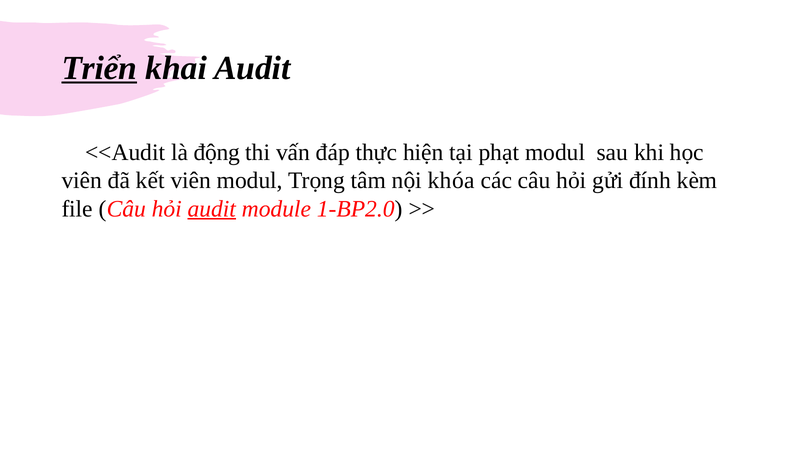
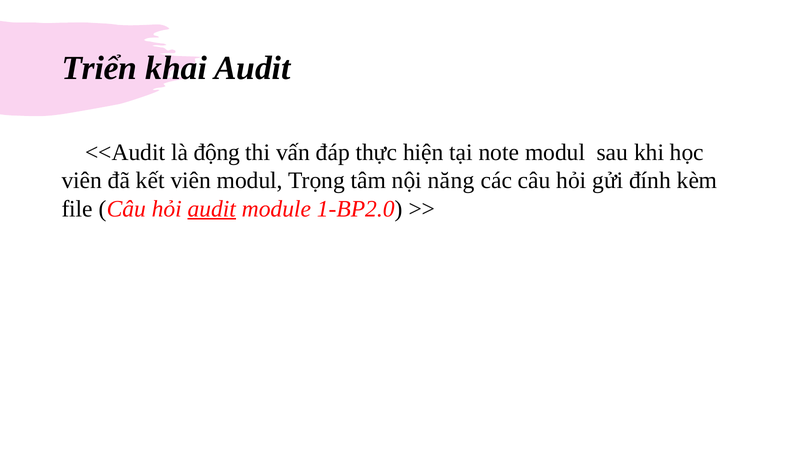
Triển underline: present -> none (99, 68)
phạt: phạt -> note (499, 152)
khóa: khóa -> năng (451, 180)
